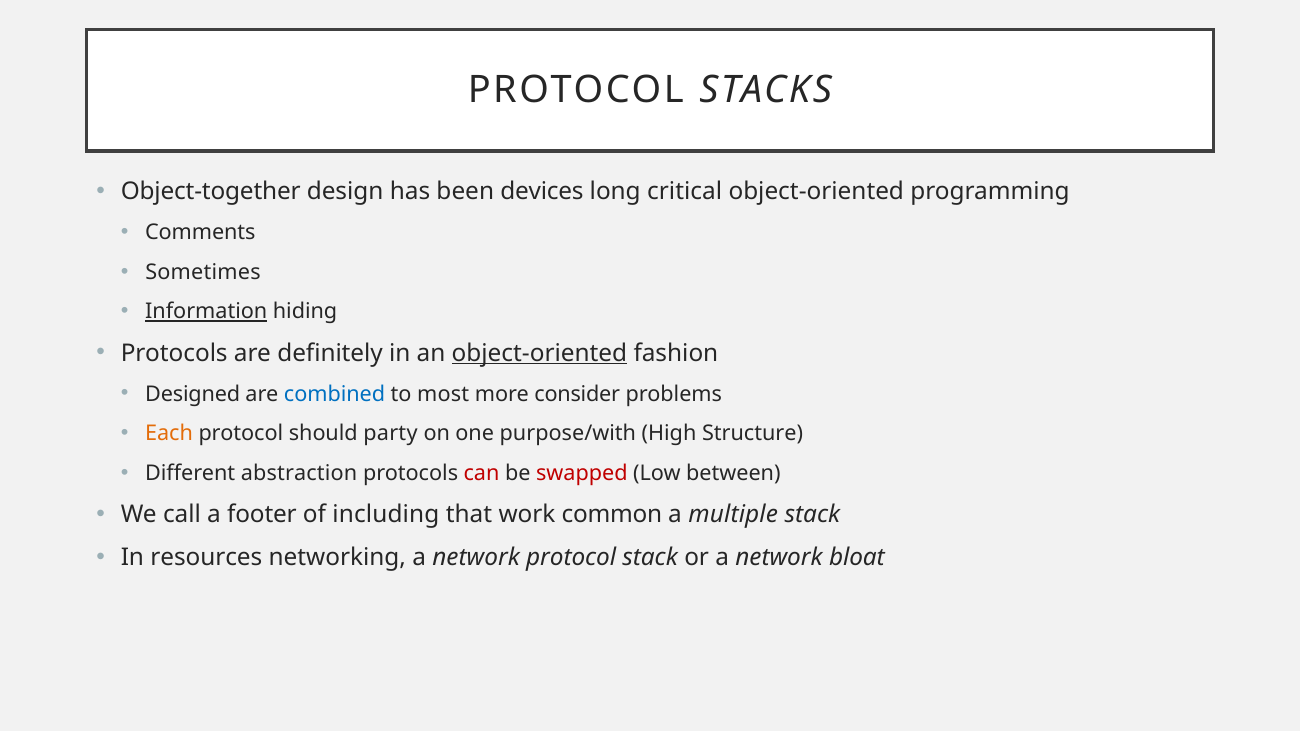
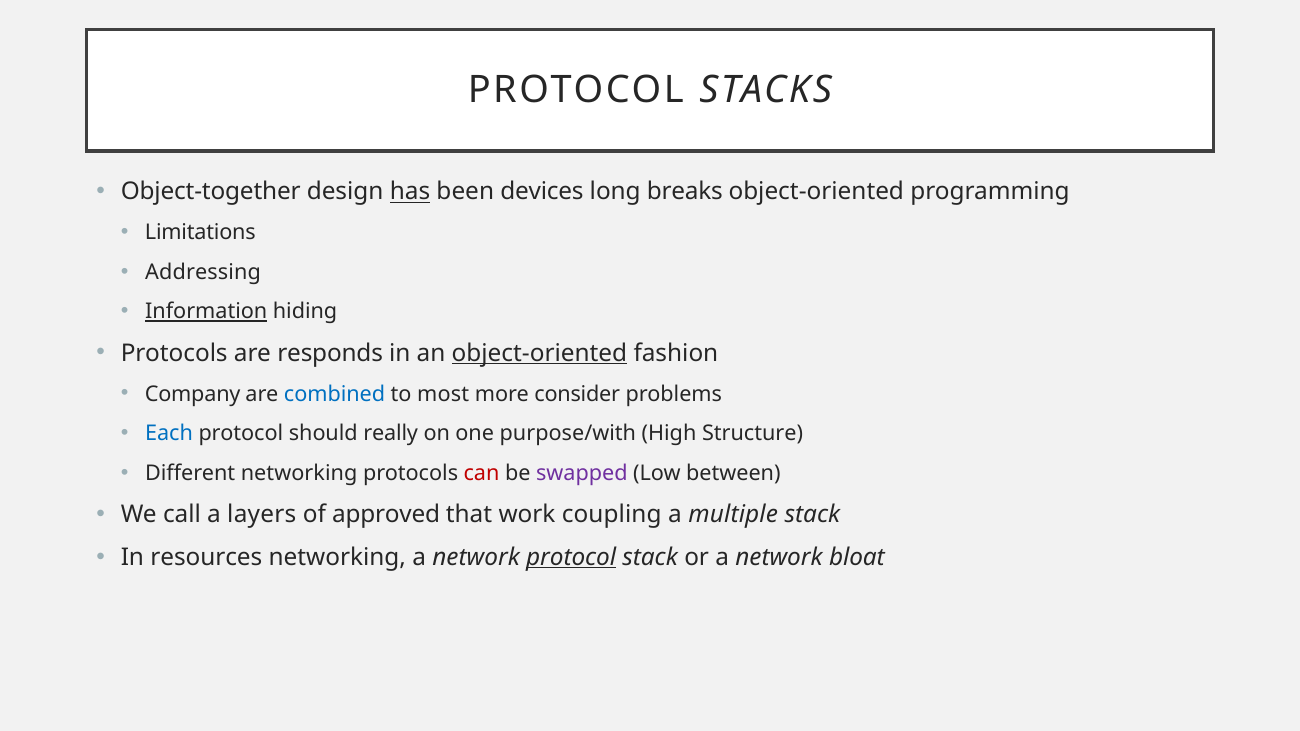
has underline: none -> present (410, 192)
critical: critical -> breaks (685, 192)
Comments: Comments -> Limitations (200, 233)
Sometimes: Sometimes -> Addressing (203, 272)
definitely: definitely -> responds (330, 353)
Designed: Designed -> Company (193, 394)
Each colour: orange -> blue (169, 434)
party: party -> really (391, 434)
Different abstraction: abstraction -> networking (299, 473)
swapped colour: red -> purple (582, 473)
footer: footer -> layers (262, 515)
including: including -> approved (386, 515)
common: common -> coupling (612, 515)
protocol underline: none -> present (571, 557)
